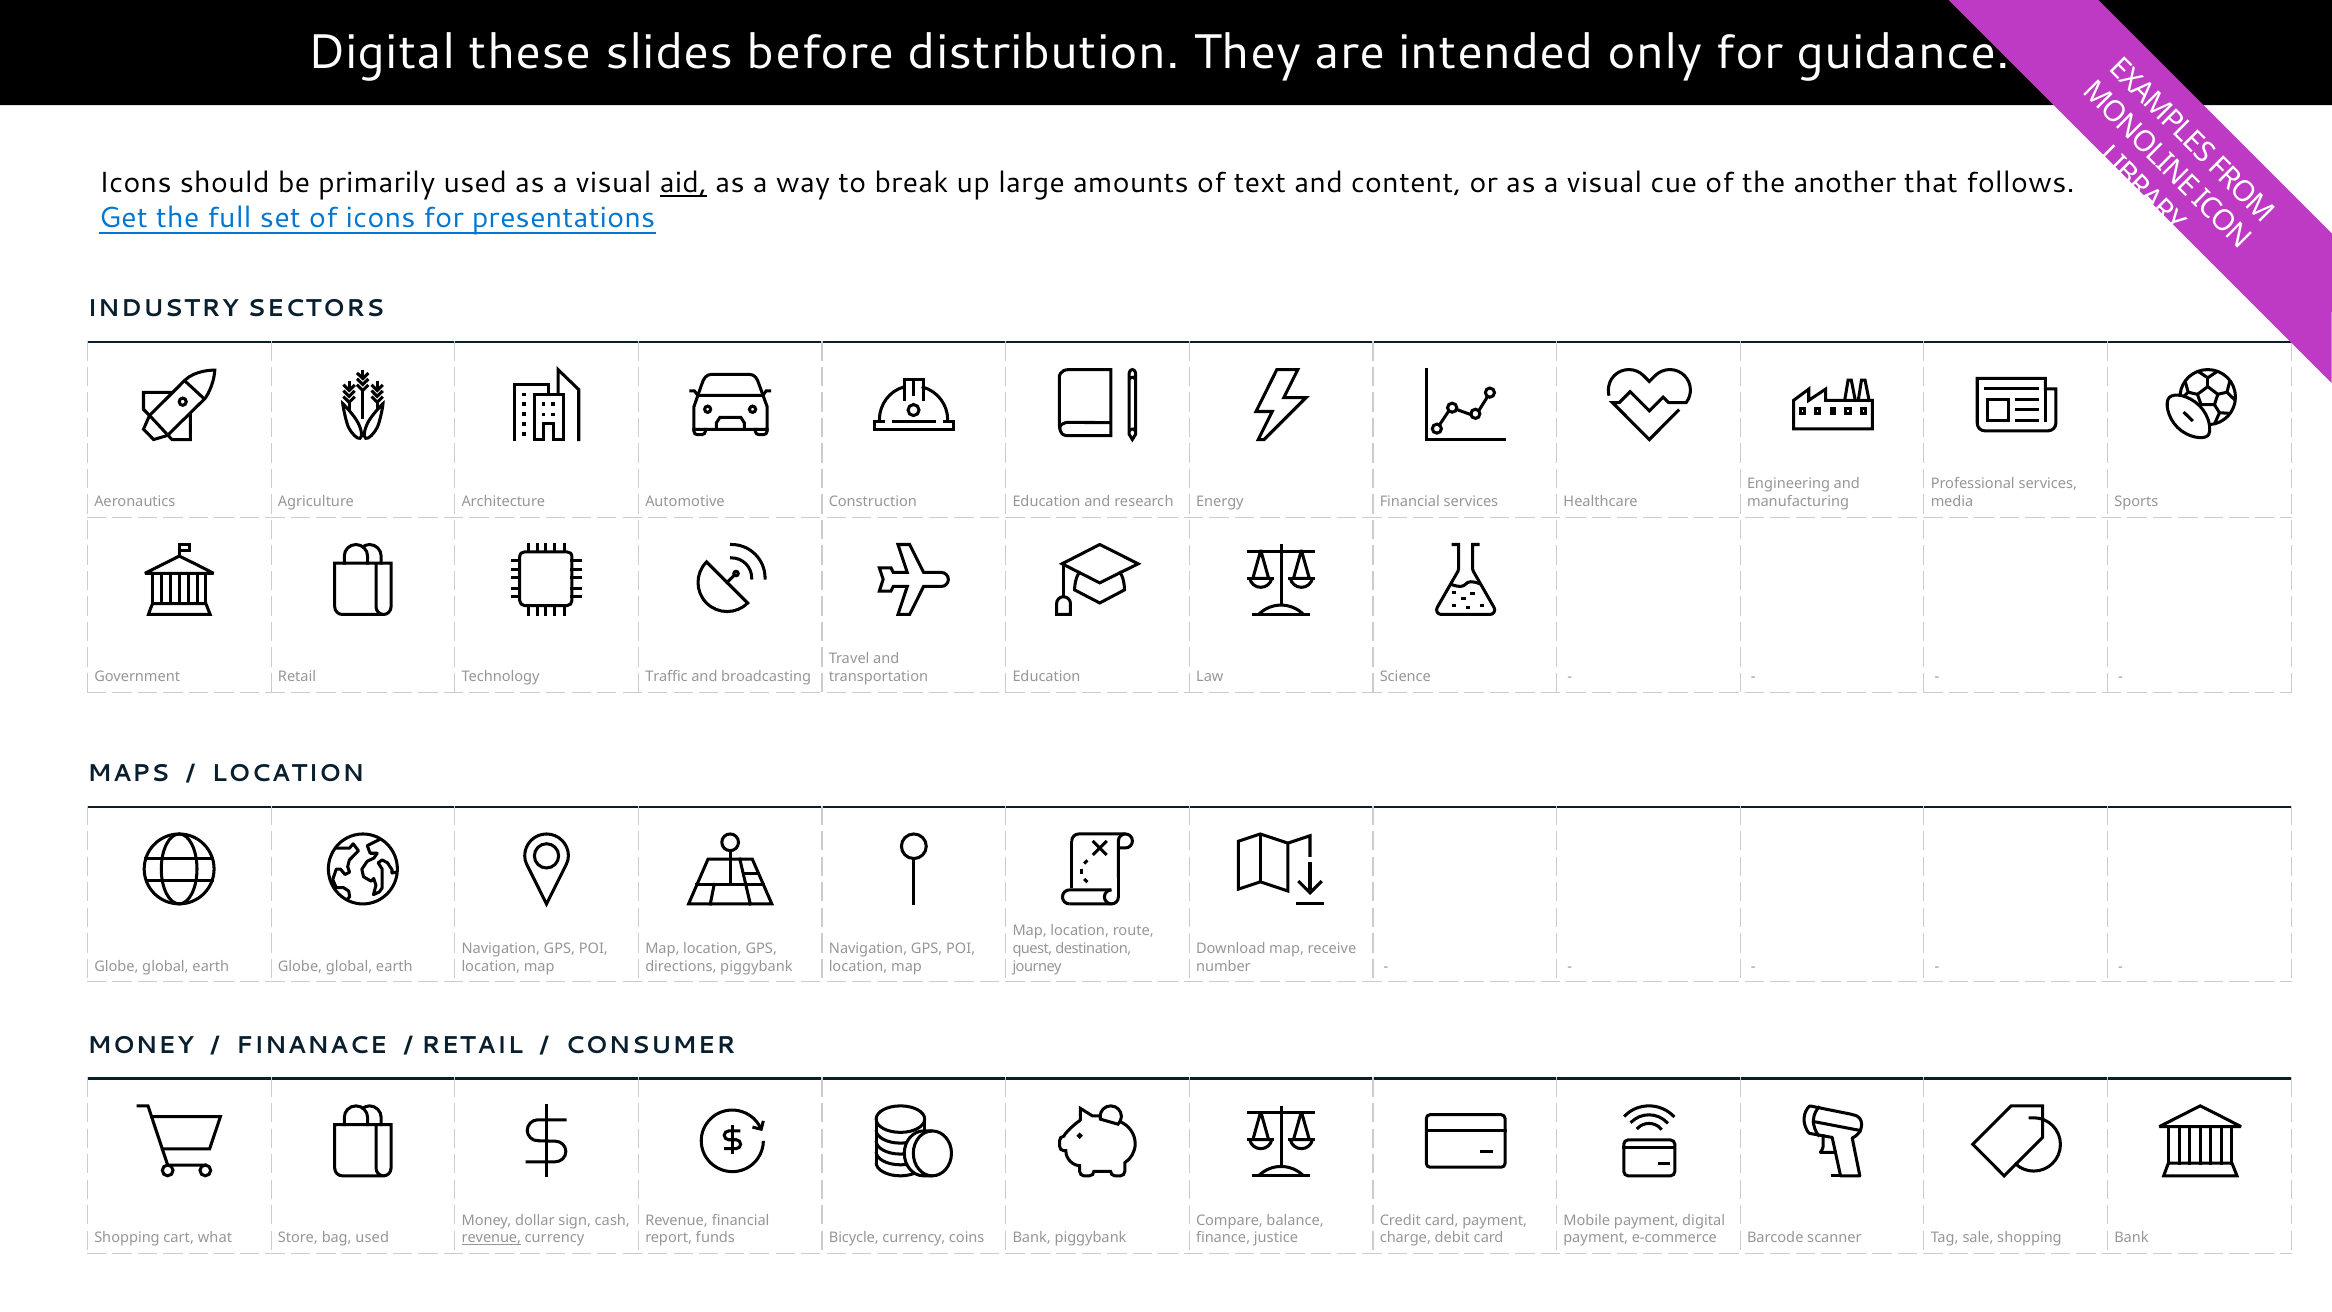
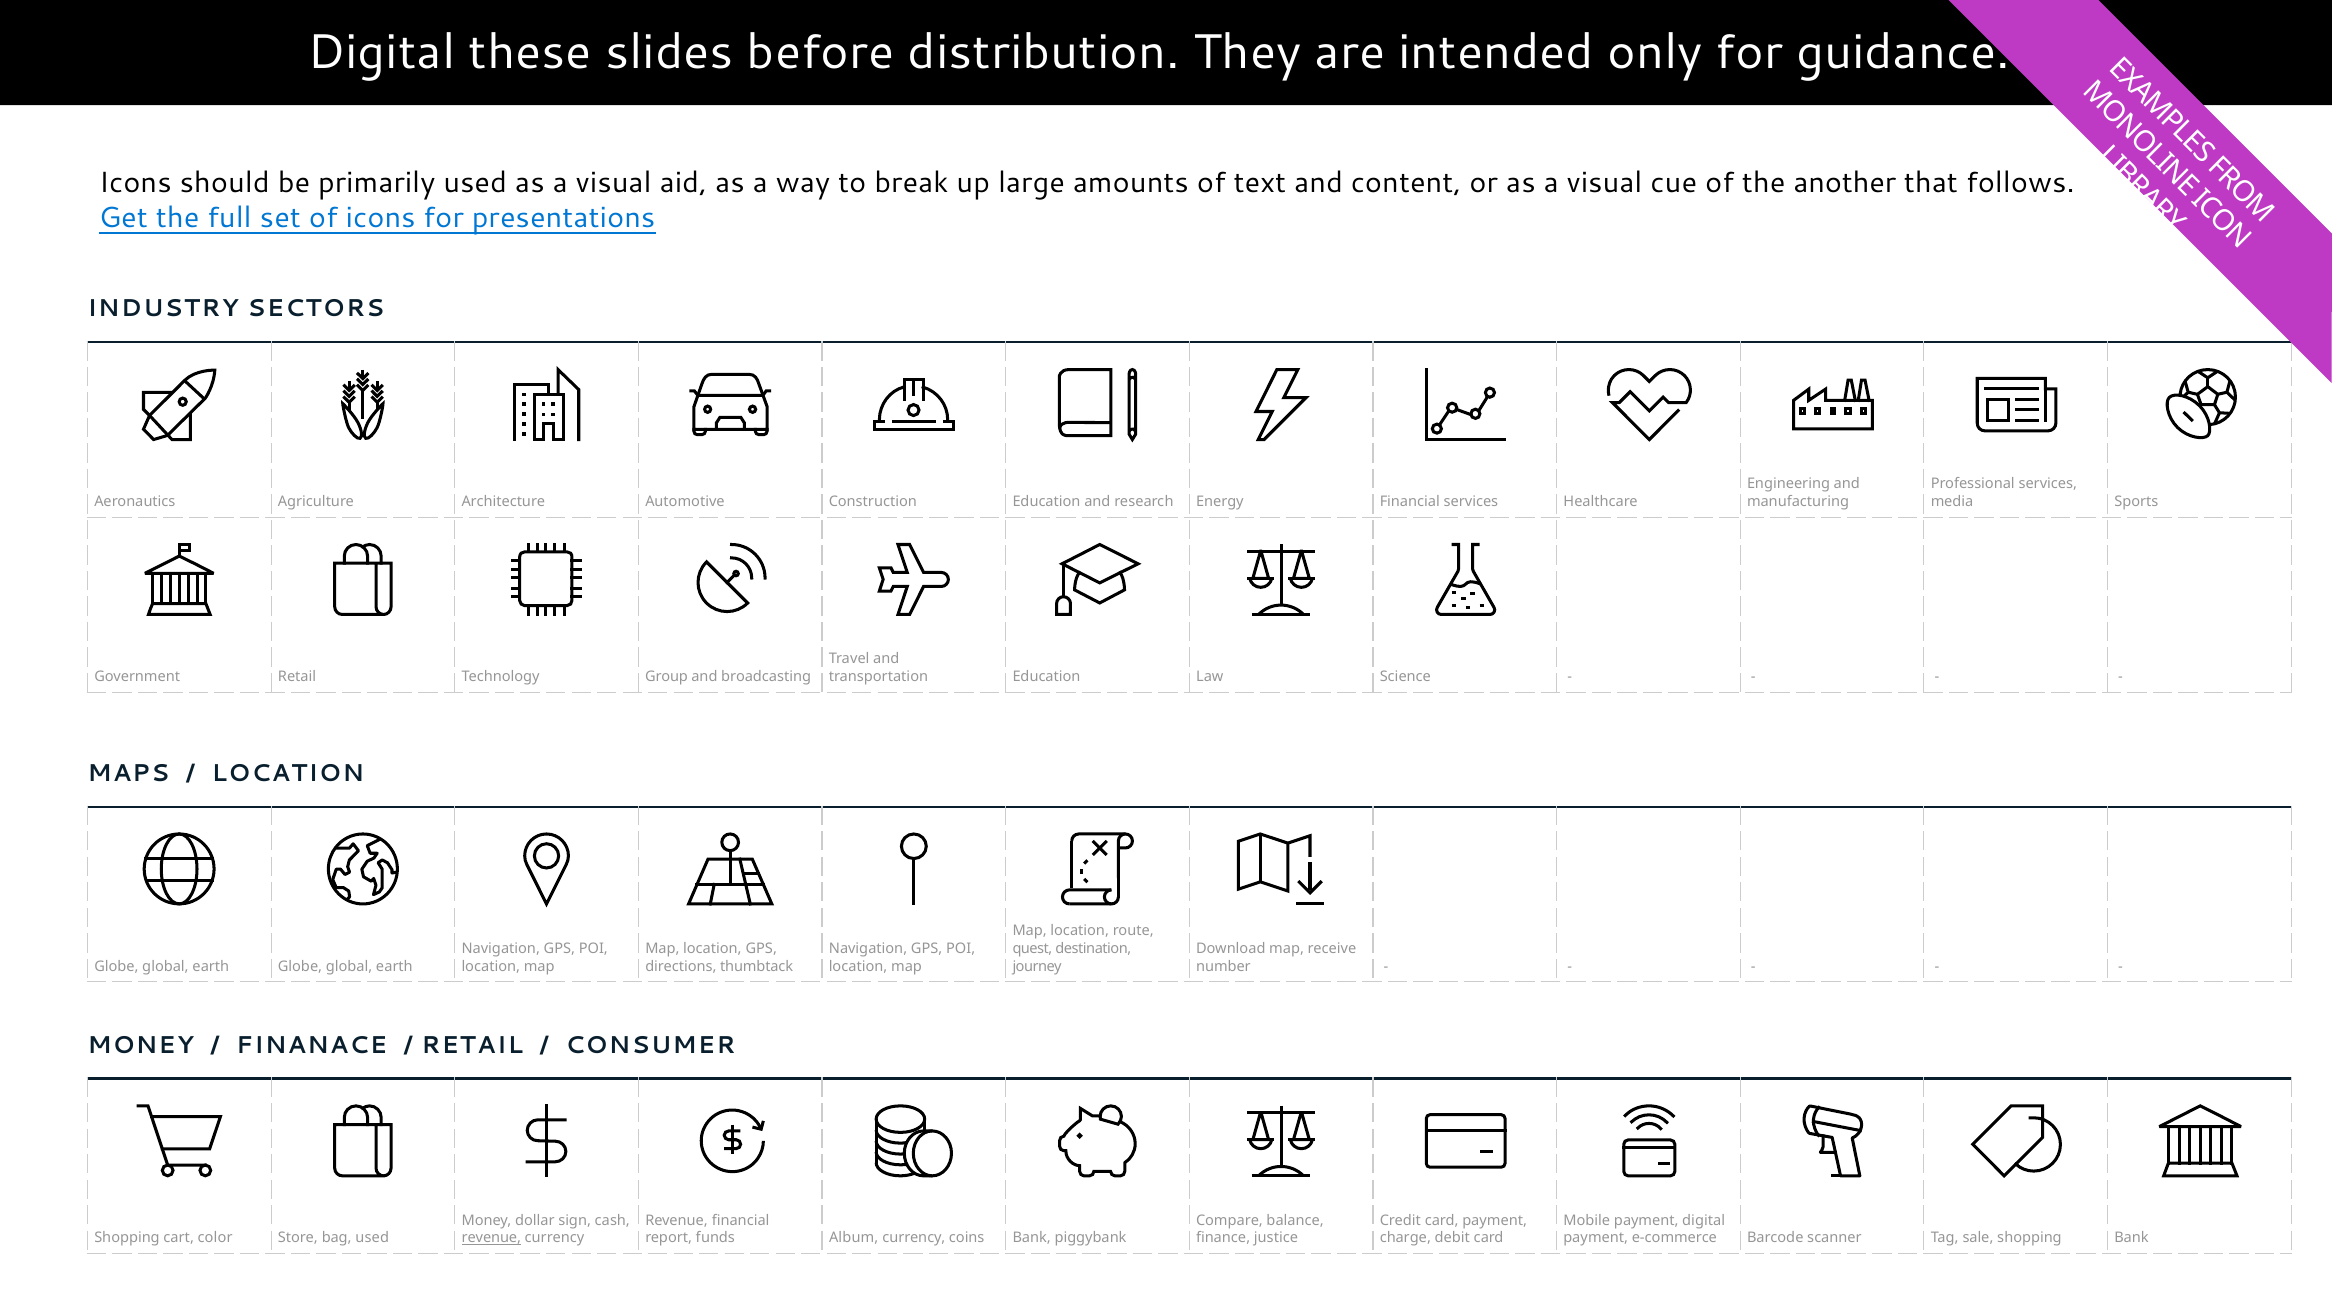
aid underline: present -> none (683, 183)
Traffic: Traffic -> Group (666, 677)
directions piggybank: piggybank -> thumbtack (757, 966)
what: what -> color (215, 1238)
Bicycle: Bicycle -> Album (854, 1238)
